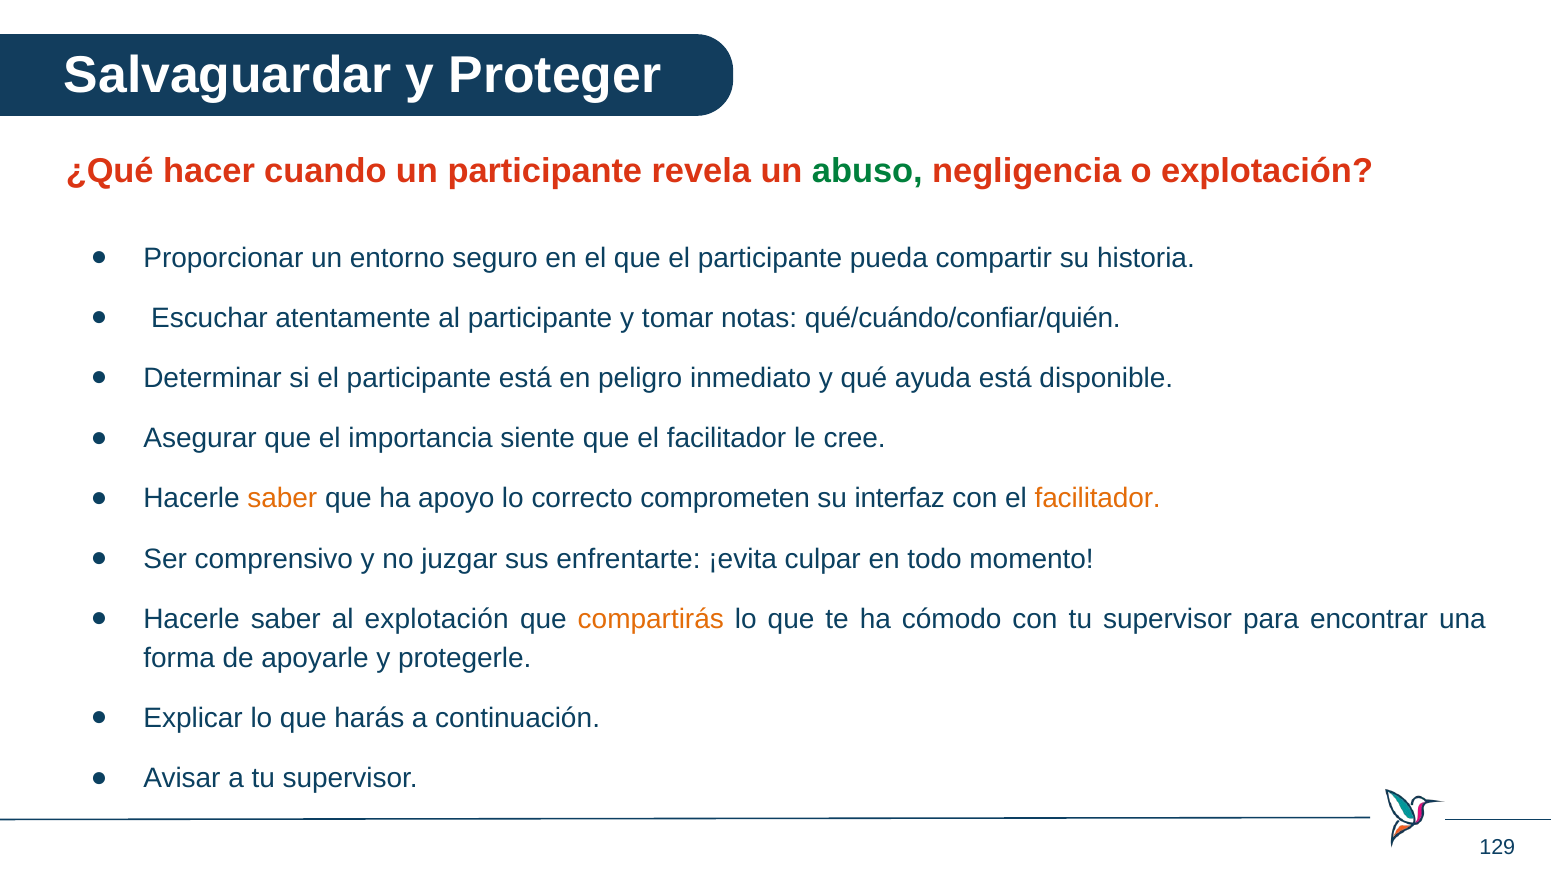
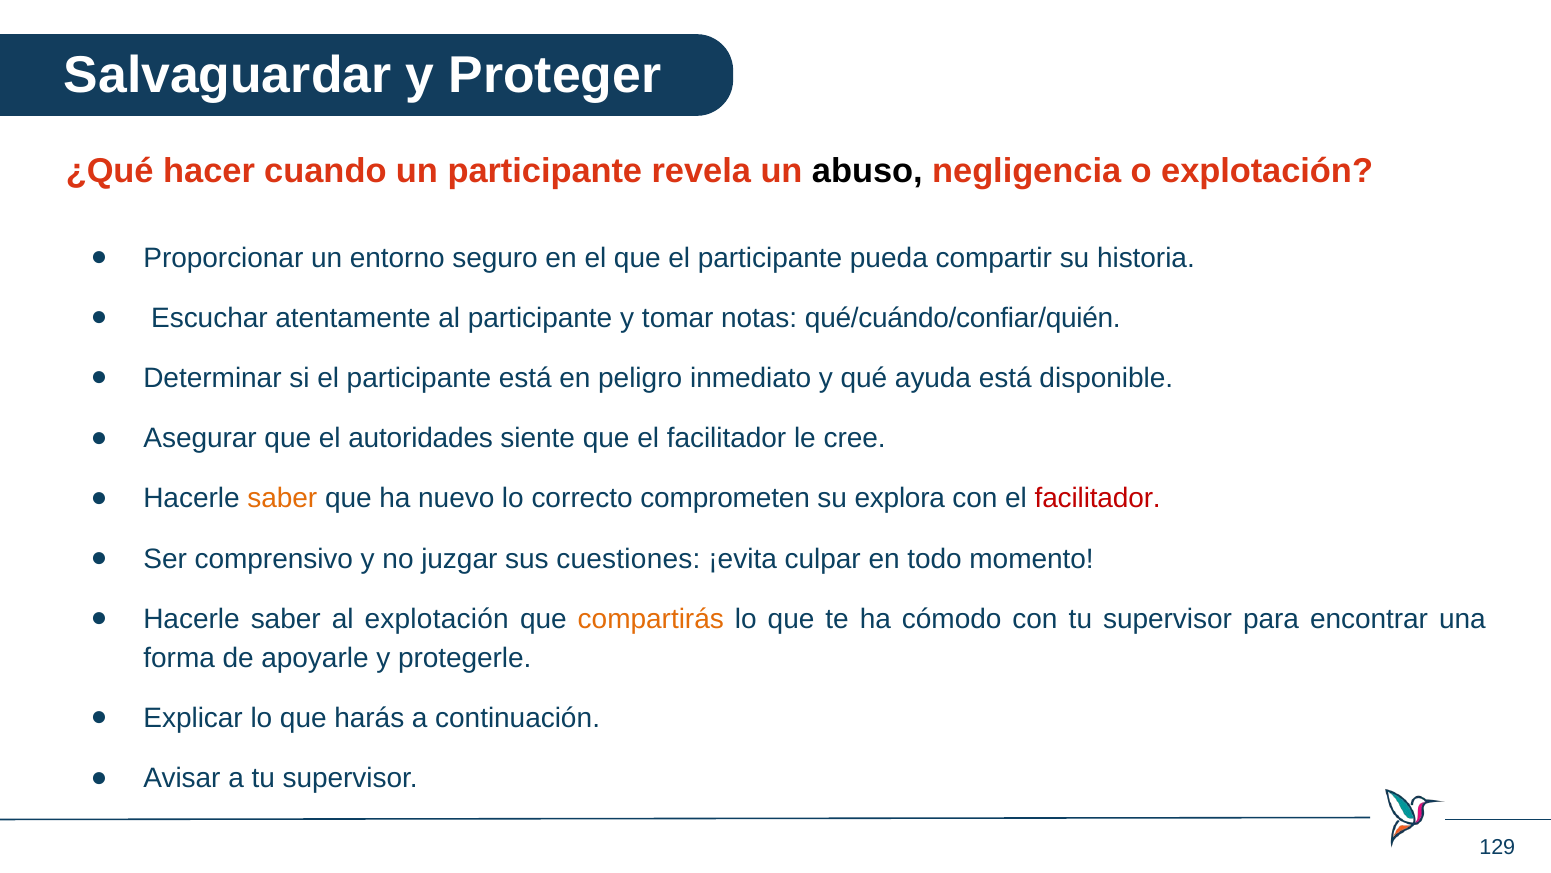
abuso colour: green -> black (867, 171)
importancia: importancia -> autoridades (421, 438)
apoyo: apoyo -> nuevo (456, 498)
interfaz: interfaz -> explora (900, 498)
facilitador colour: orange -> red (1098, 498)
enfrentarte: enfrentarte -> cuestiones (628, 559)
